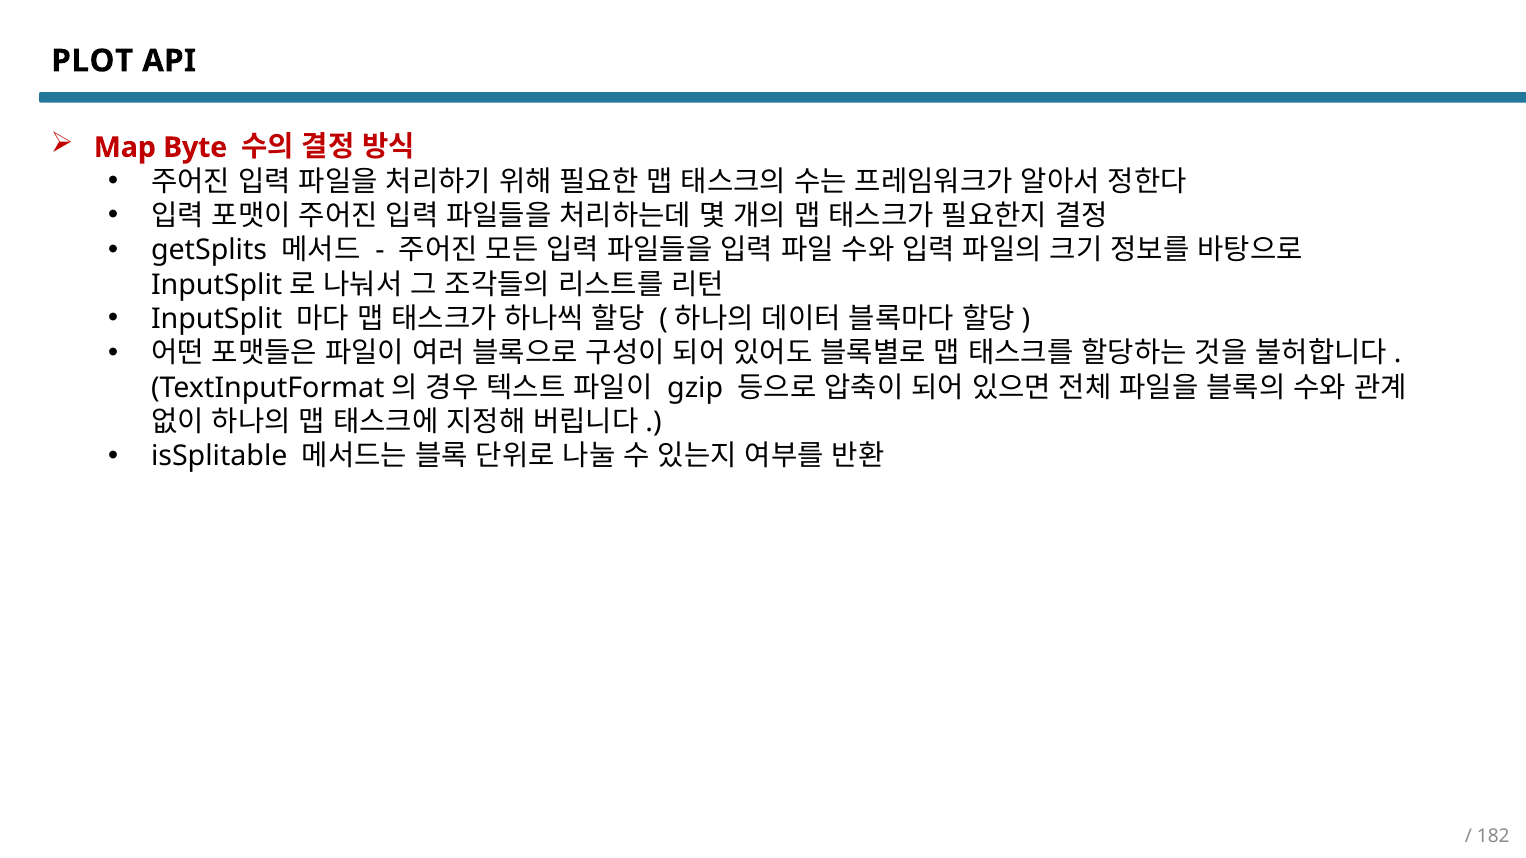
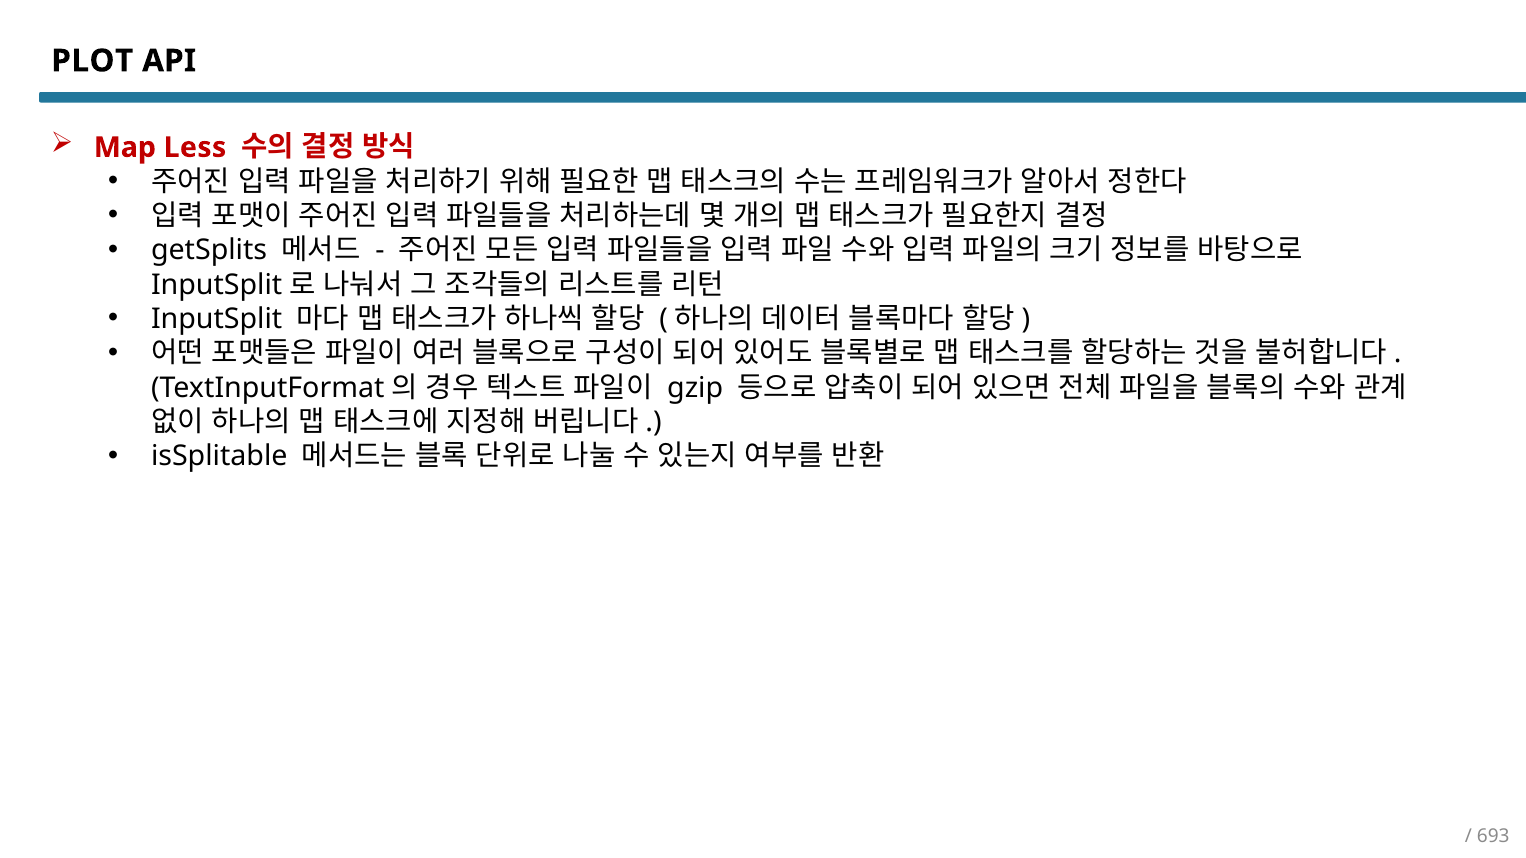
Byte: Byte -> Less (195, 147)
182: 182 -> 693 (1493, 836)
